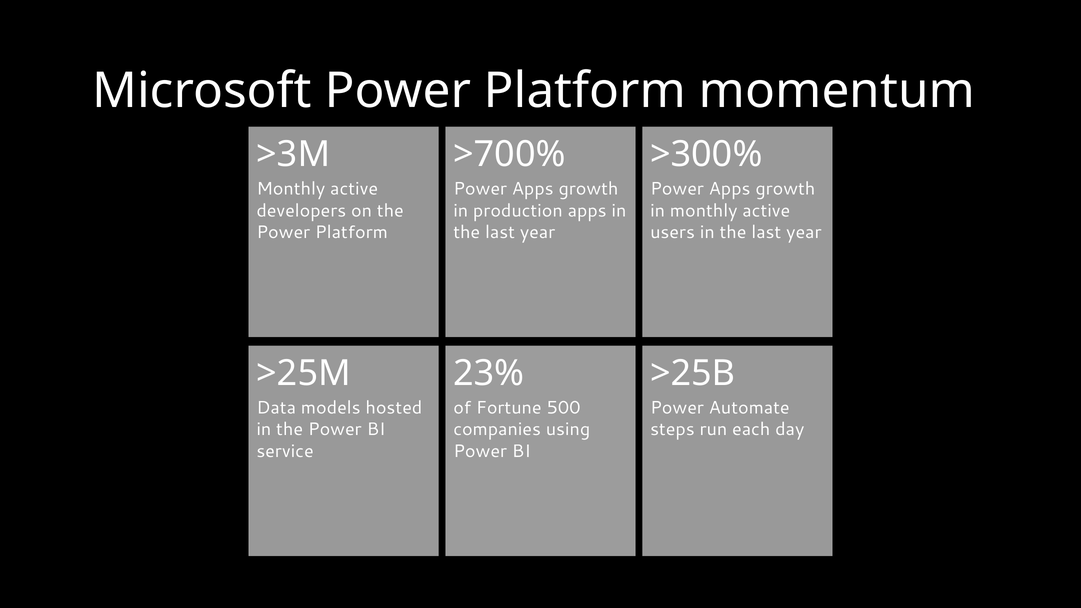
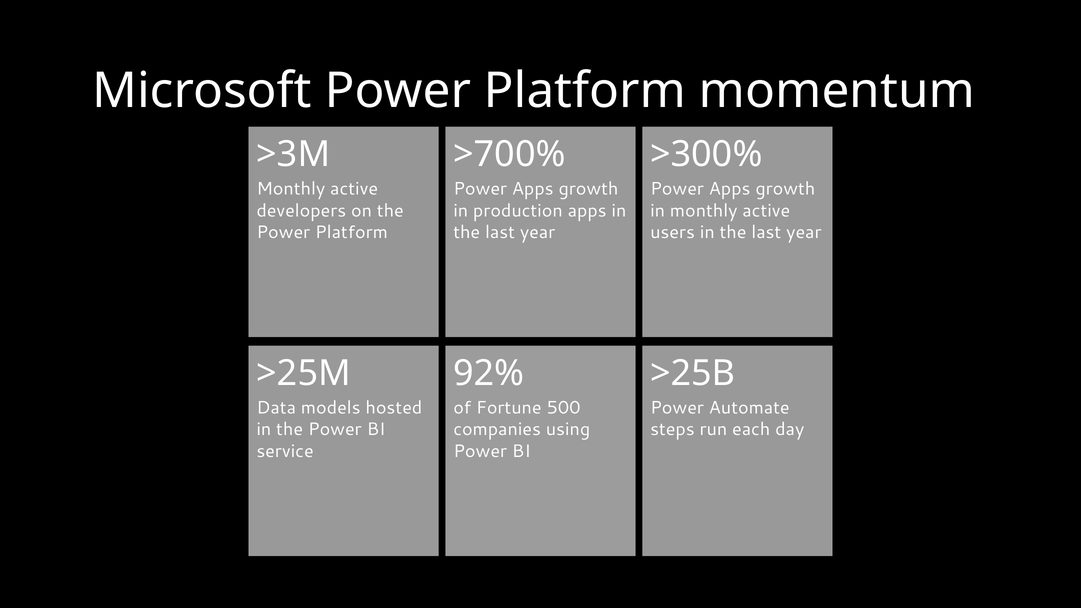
23%: 23% -> 92% (489, 373)
